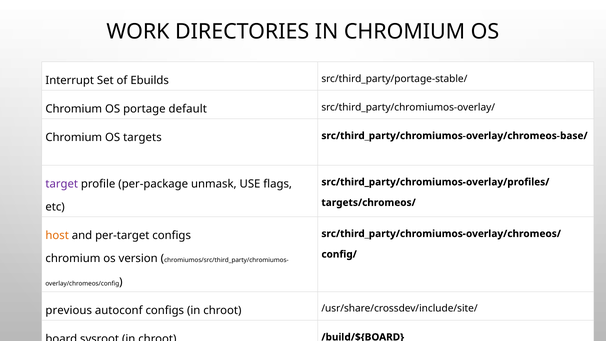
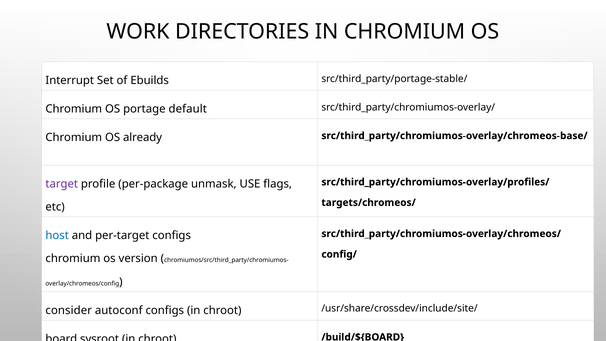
targets: targets -> already (143, 138)
host colour: orange -> blue (57, 235)
previous: previous -> consider (69, 310)
